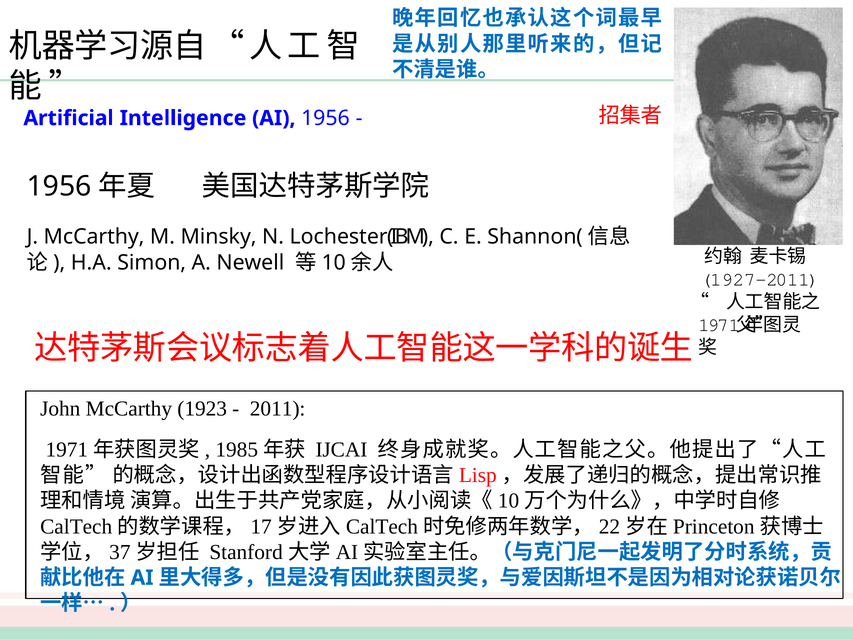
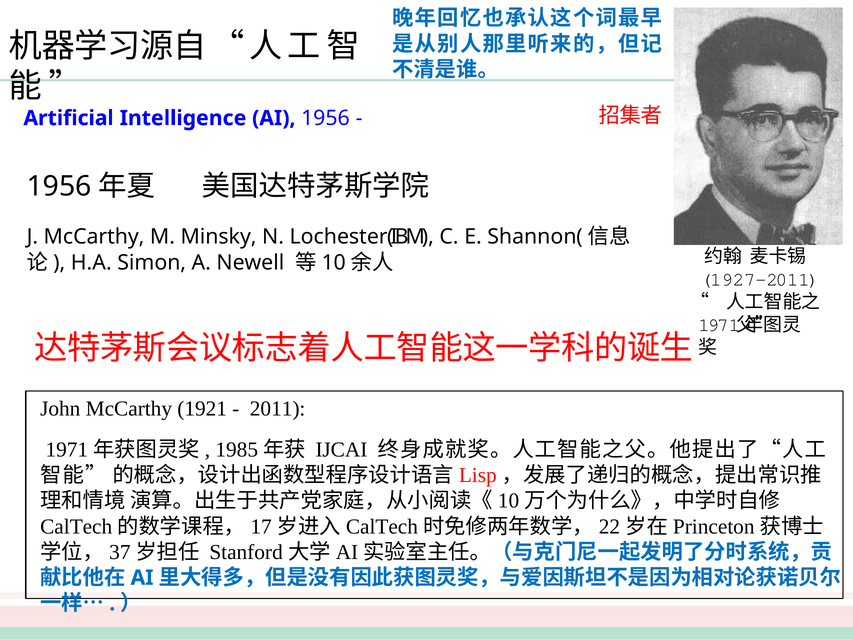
1923: 1923 -> 1921 (202, 408)
